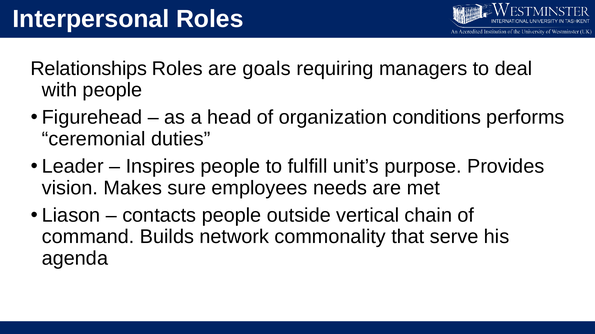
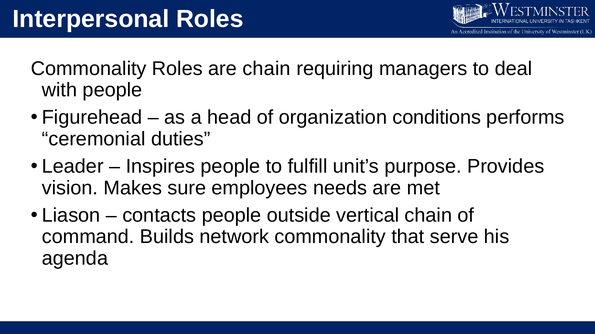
Relationships: Relationships -> Commonality (89, 69)
are goals: goals -> chain (267, 69)
